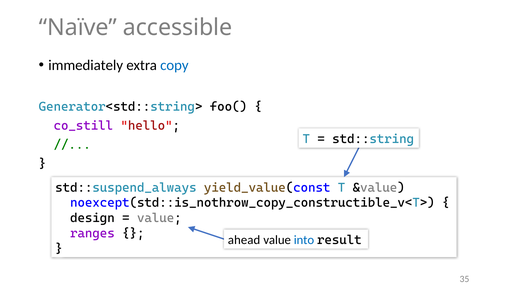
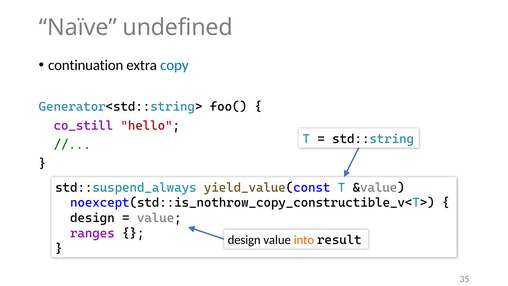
accessible: accessible -> undefined (178, 27)
immediately: immediately -> continuation (86, 65)
ahead: ahead -> design (244, 240)
into colour: blue -> orange (304, 240)
